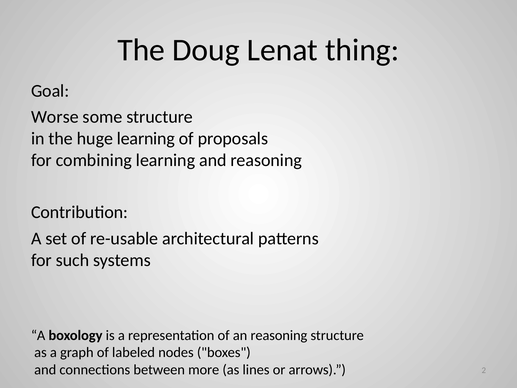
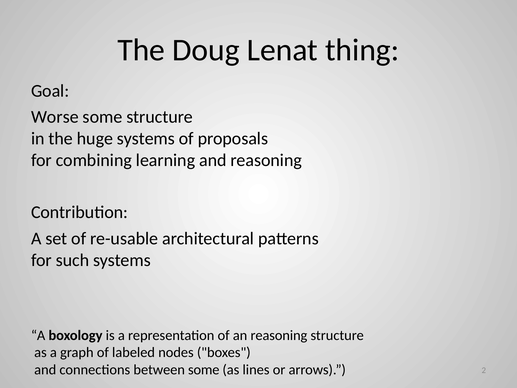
huge learning: learning -> systems (146, 138)
between more: more -> some (204, 370)
